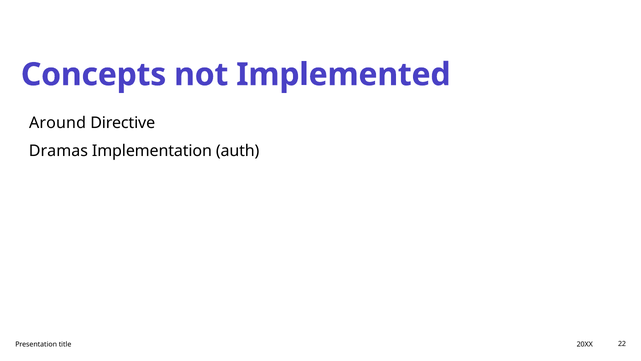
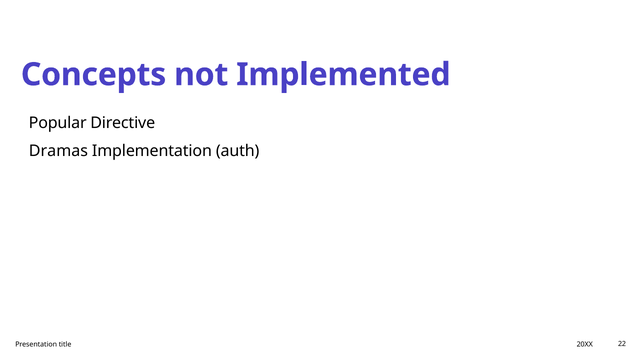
Around: Around -> Popular (58, 123)
